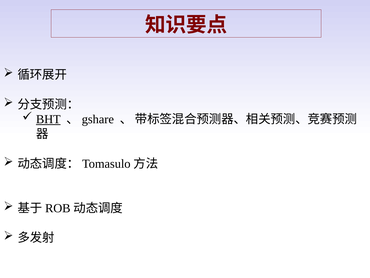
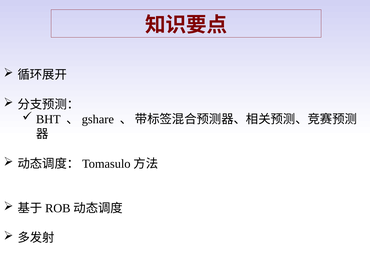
BHT underline: present -> none (48, 119)
